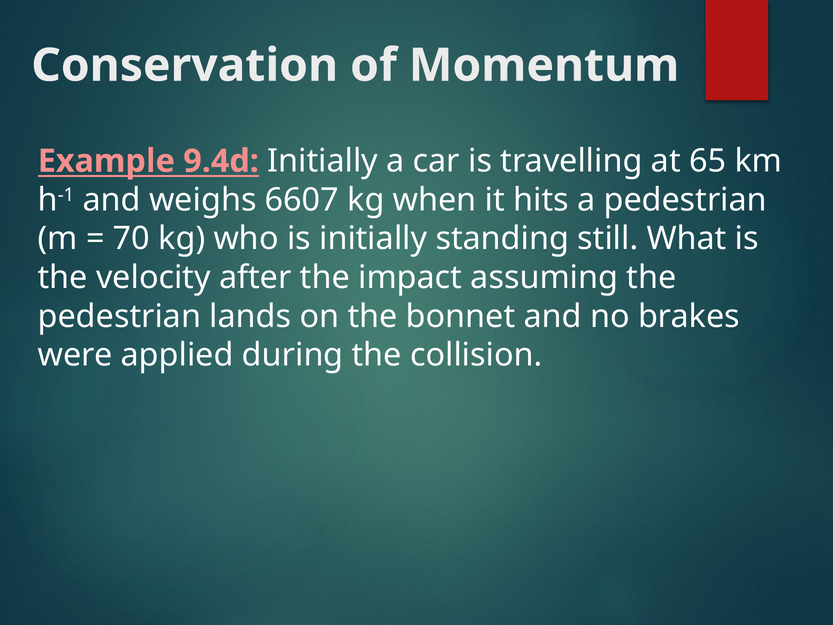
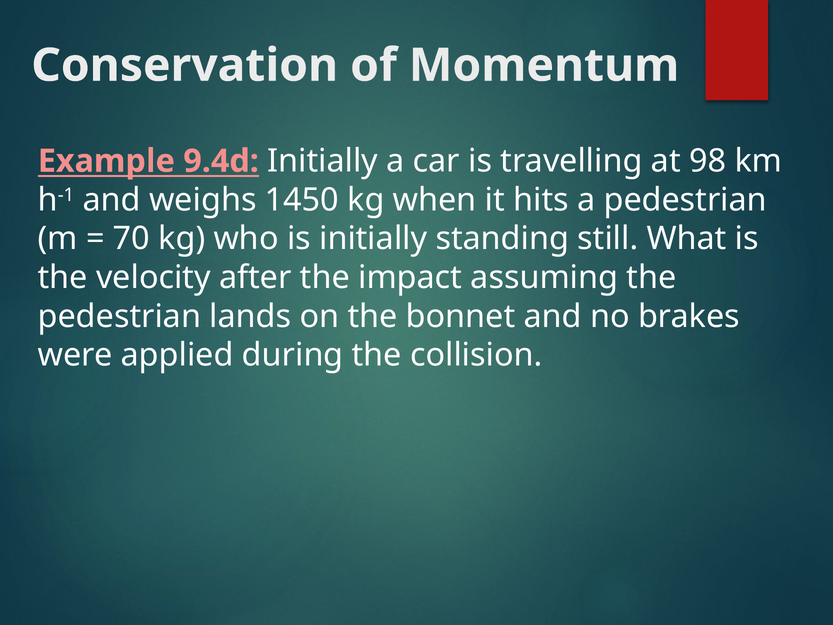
65: 65 -> 98 (708, 161)
6607: 6607 -> 1450 (302, 200)
